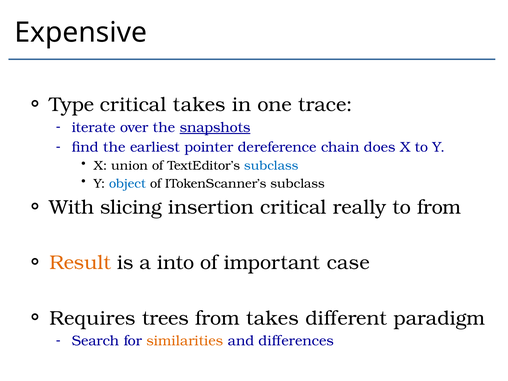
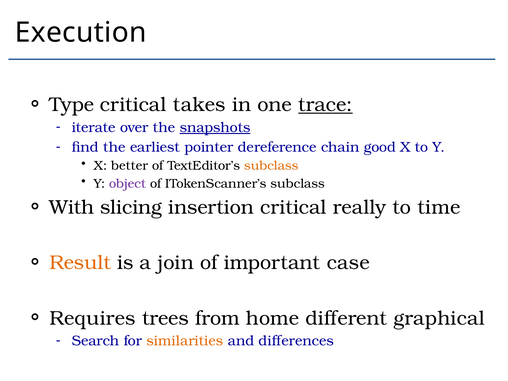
Expensive: Expensive -> Execution (81, 32)
trace underline: none -> present (325, 105)
does: does -> good (380, 147)
union: union -> better (130, 166)
subclass colour: blue -> orange (271, 166)
object colour: blue -> purple (128, 184)
to from: from -> time (439, 207)
into: into -> join (176, 263)
from takes: takes -> home (272, 318)
paradigm: paradigm -> graphical (439, 318)
